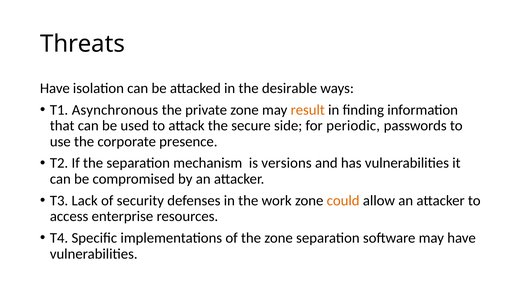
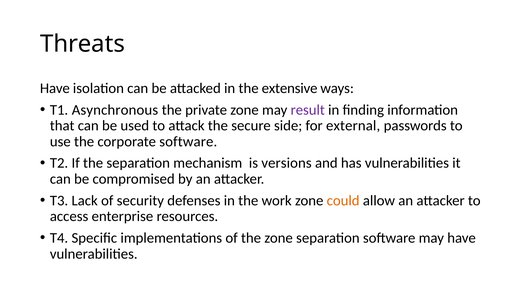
desirable: desirable -> extensive (290, 88)
result colour: orange -> purple (308, 110)
periodic: periodic -> external (353, 126)
corporate presence: presence -> software (188, 142)
